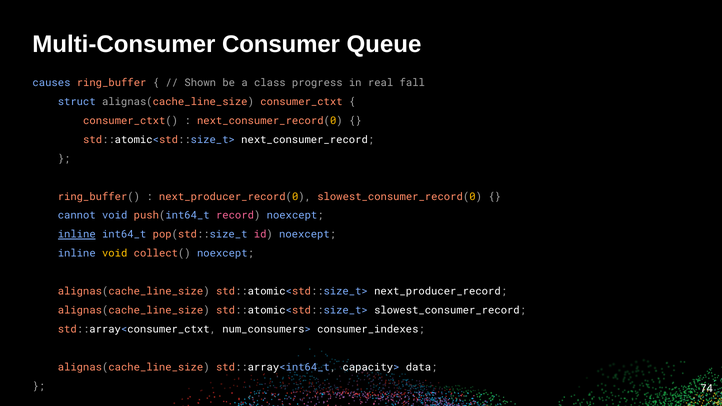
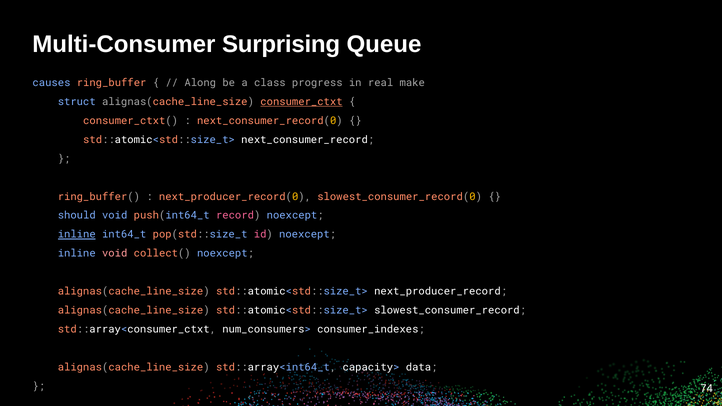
Consumer: Consumer -> Surprising (281, 44)
Shown: Shown -> Along (200, 83)
fall: fall -> make (412, 83)
consumer_ctxt underline: none -> present (301, 102)
cannot: cannot -> should (77, 216)
void colour: yellow -> pink (115, 253)
